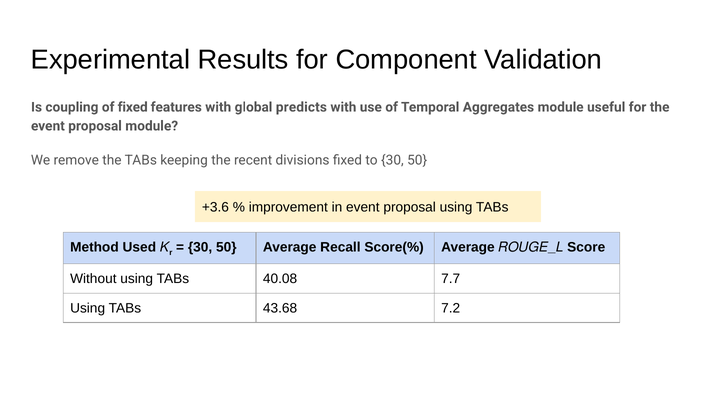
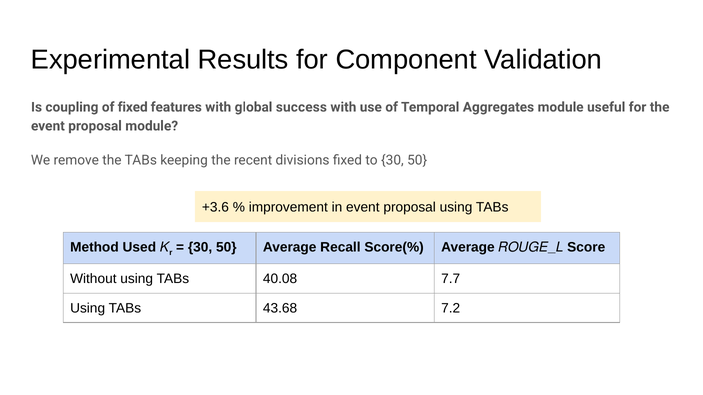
predicts: predicts -> success (301, 107)
